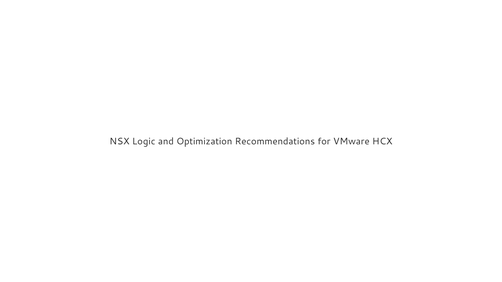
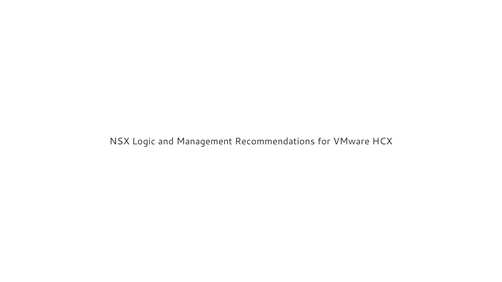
Optimization: Optimization -> Management (204, 142)
